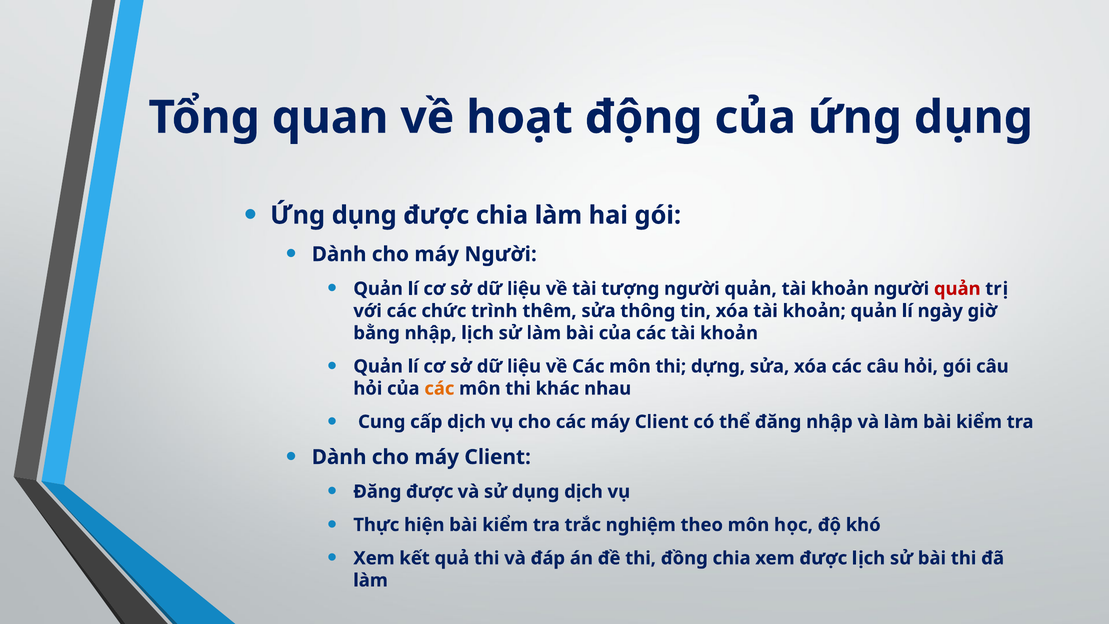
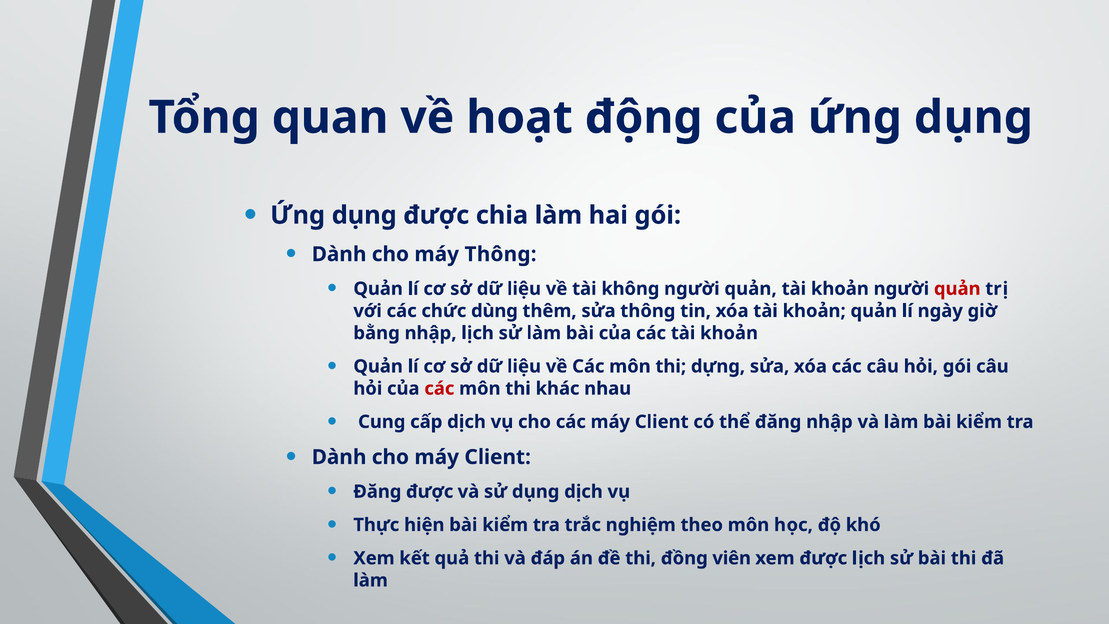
máy Người: Người -> Thông (501, 254)
tượng: tượng -> không (630, 289)
trình: trình -> dùng (494, 311)
các colour: orange -> red (439, 388)
đồng chia: chia -> viên (732, 558)
